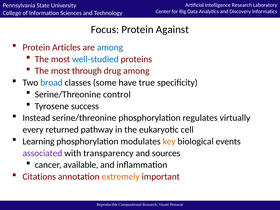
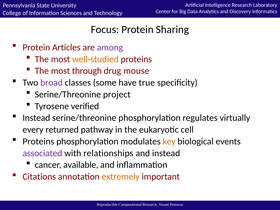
Against: Against -> Sharing (172, 29)
among colour: blue -> purple (110, 47)
well-studied colour: blue -> orange (95, 59)
drug among: among -> mouse (136, 71)
broad colour: blue -> purple (51, 83)
control: control -> project (117, 94)
success: success -> verified (85, 106)
Learning: Learning -> Proteins (38, 141)
transparency: transparency -> relationships (108, 153)
and sources: sources -> instead (166, 153)
